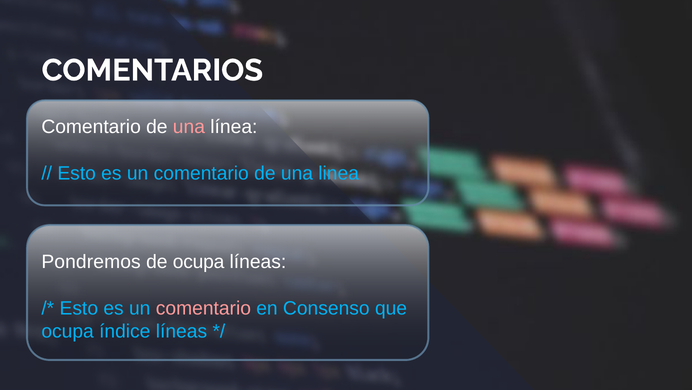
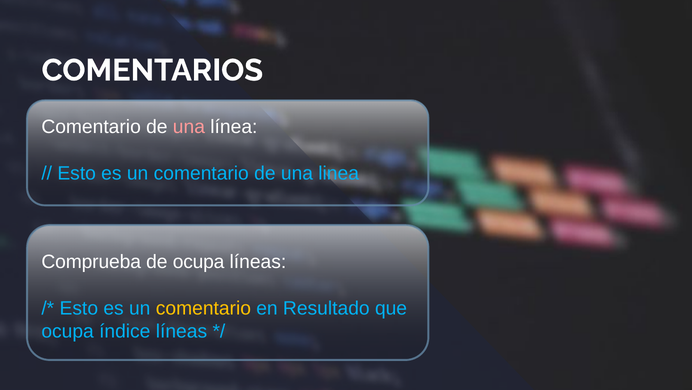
Pondremos: Pondremos -> Comprueba (91, 262)
comentario colour: pink -> yellow (203, 308)
Consenso: Consenso -> Resultado (326, 308)
